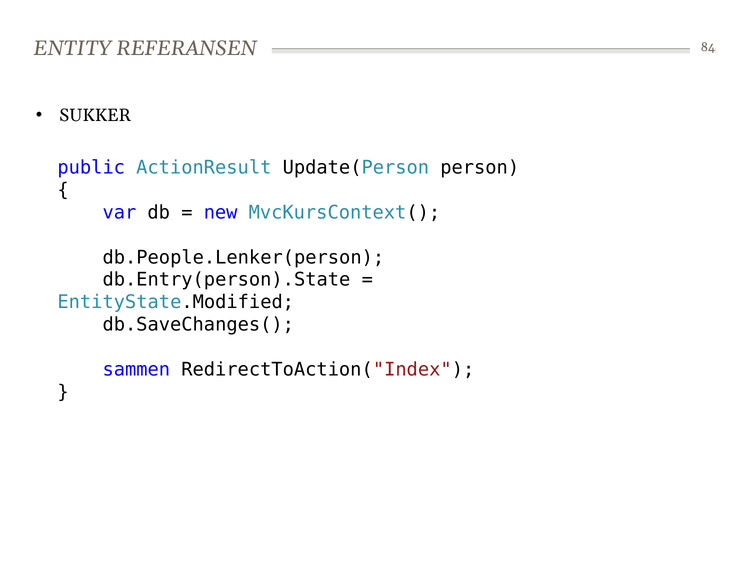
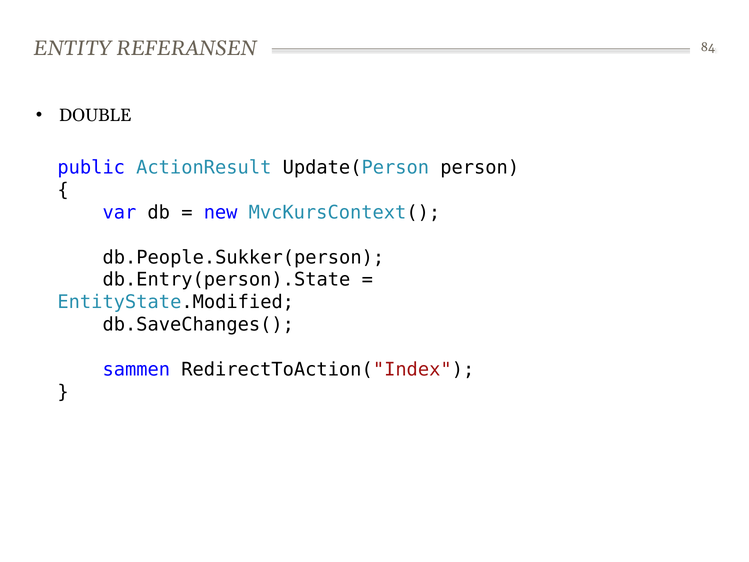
SUKKER: SUKKER -> DOUBLE (95, 115)
db.People.Lenker(person: db.People.Lenker(person -> db.People.Sukker(person (243, 257)
